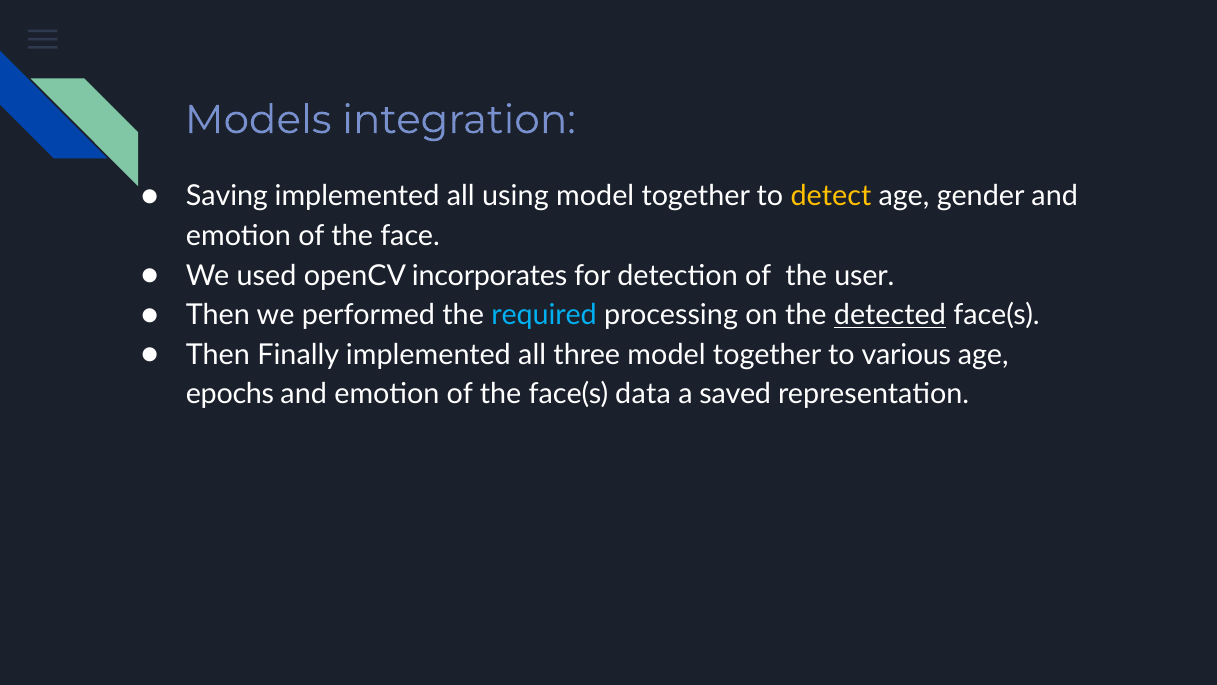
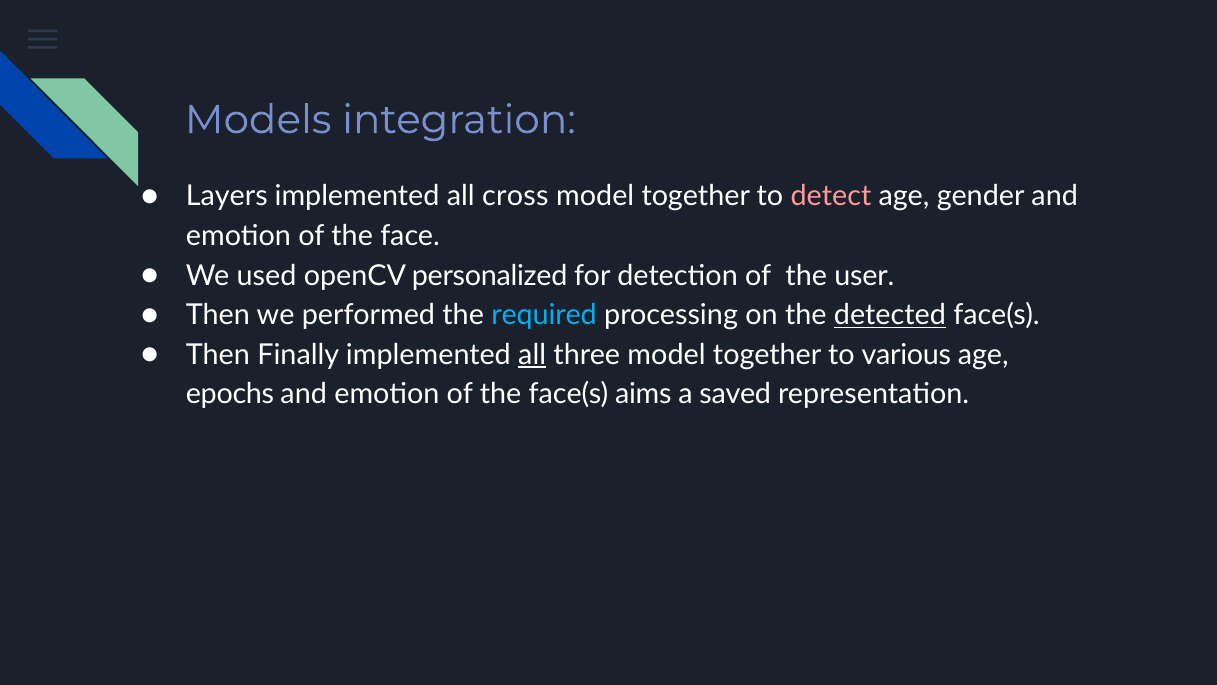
Saving: Saving -> Layers (227, 196)
using: using -> cross (515, 196)
detect colour: yellow -> pink (831, 196)
incorporates: incorporates -> personalized (490, 275)
all underline: none -> present (532, 355)
data: data -> aims (643, 394)
